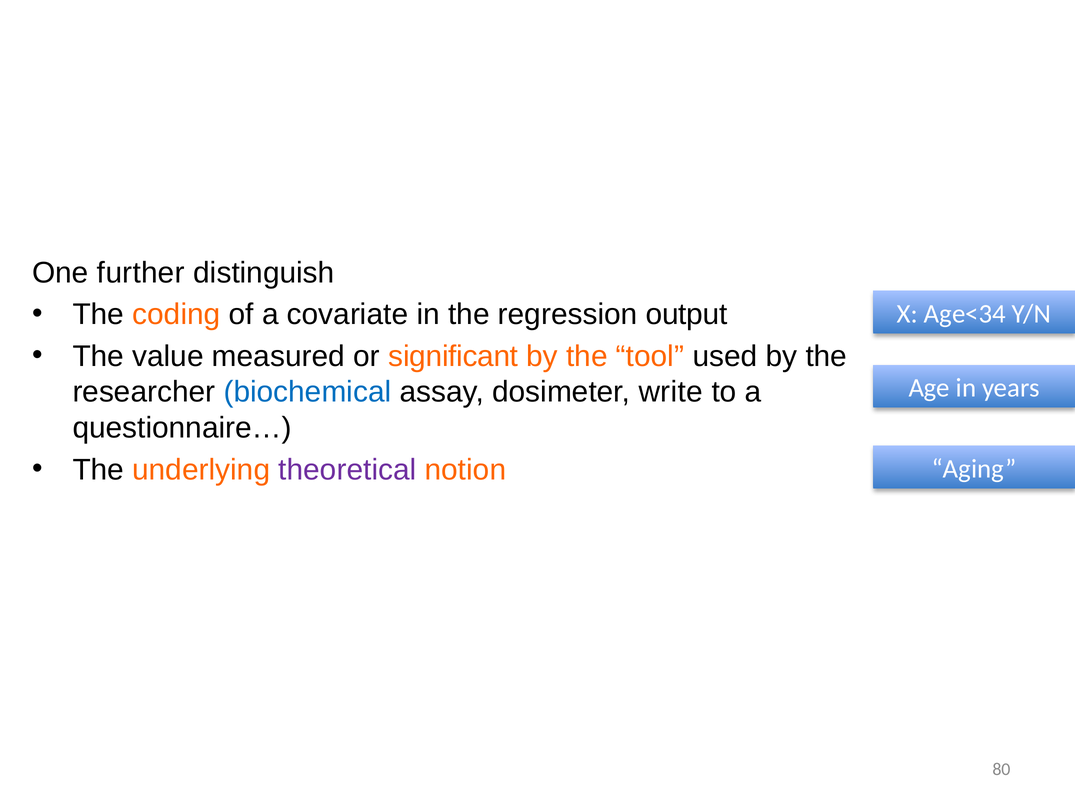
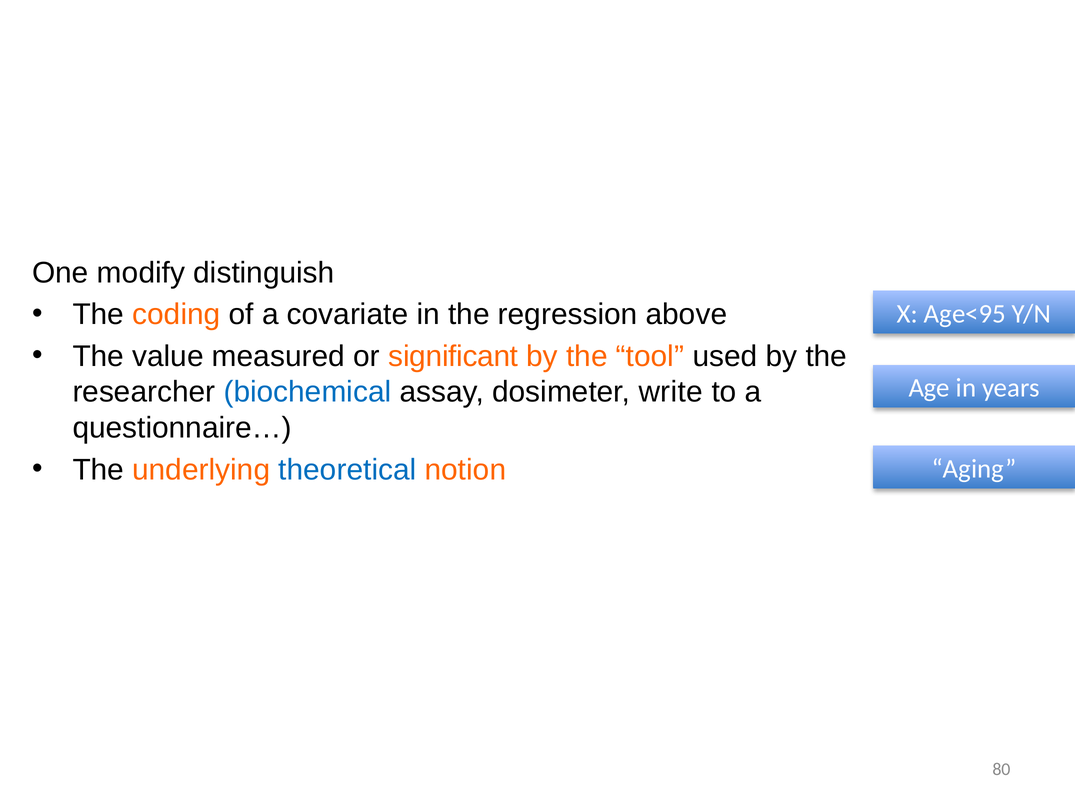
further: further -> modify (141, 273)
output: output -> above (686, 315)
Age<34: Age<34 -> Age<95 (965, 314)
theoretical colour: purple -> blue (347, 470)
